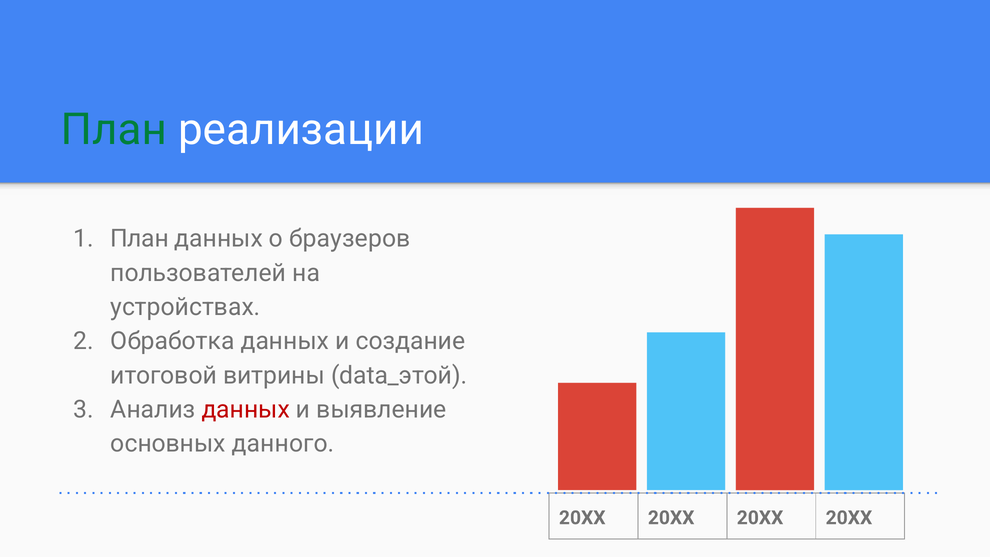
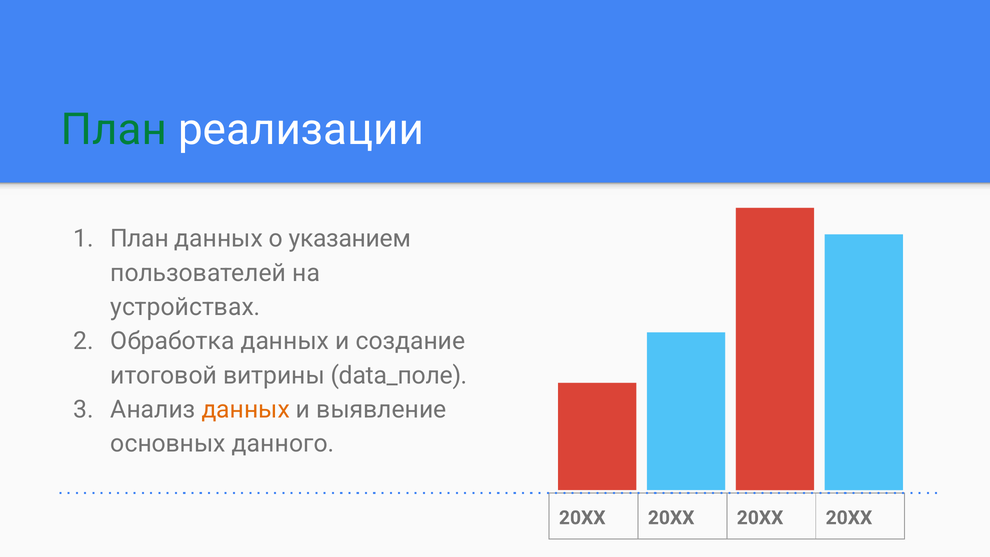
браузеров: браузеров -> указанием (350, 239)
data_этой: data_этой -> data_поле (399, 375)
данных colour: red -> orange (246, 409)
